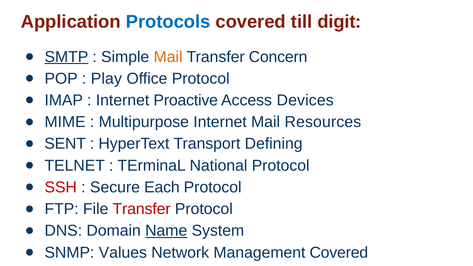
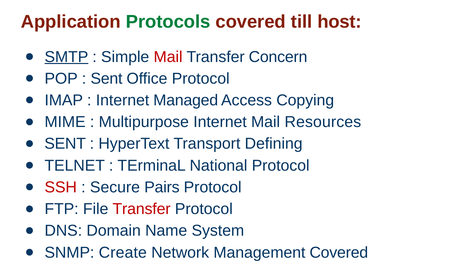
Protocols colour: blue -> green (168, 22)
digit: digit -> host (339, 22)
Mail colour: orange -> red (168, 57)
Play: Play -> Sent (106, 79)
Proactive: Proactive -> Managed (186, 100)
Devices: Devices -> Copying (305, 100)
Each: Each -> Pairs (162, 187)
Name underline: present -> none (166, 231)
Values: Values -> Create (123, 253)
